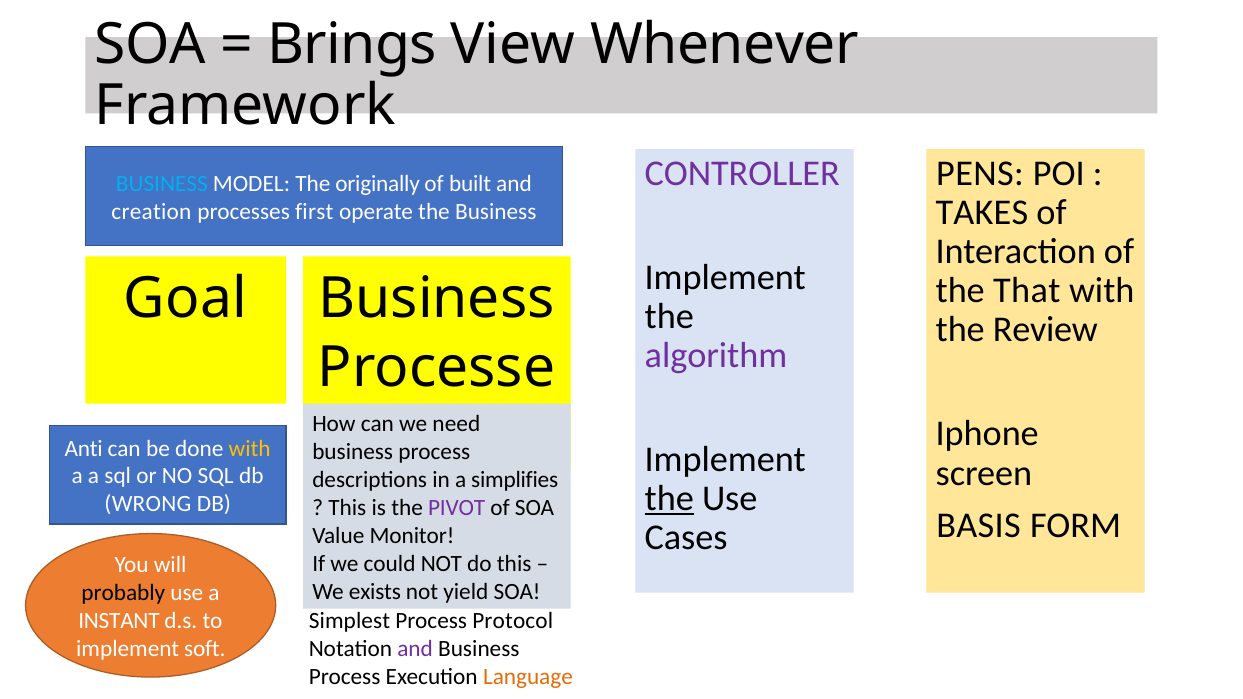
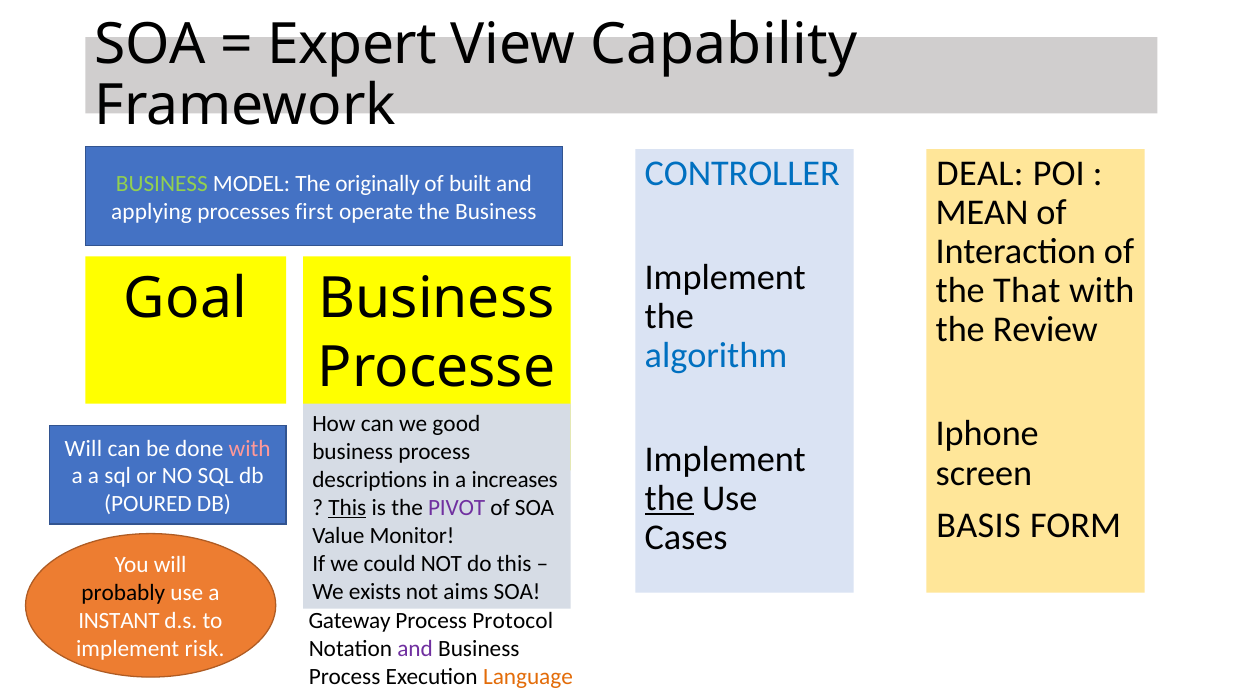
Brings: Brings -> Expert (352, 44)
Whenever: Whenever -> Capability (724, 44)
CONTROLLER colour: purple -> blue (742, 173)
PENS: PENS -> DEAL (980, 173)
BUSINESS colour: light blue -> light green (162, 184)
TAKES: TAKES -> MEAN (982, 212)
creation: creation -> applying (152, 212)
algorithm colour: purple -> blue (716, 355)
need: need -> good (456, 424)
Anti: Anti -> Will (83, 448)
with colour: yellow -> pink (250, 448)
simplifies: simplifies -> increases (515, 480)
WRONG: WRONG -> POURED (148, 504)
This underline: none -> present (347, 508)
yield: yield -> aims (466, 592)
Simplest: Simplest -> Gateway (350, 621)
soft: soft -> risk (205, 649)
